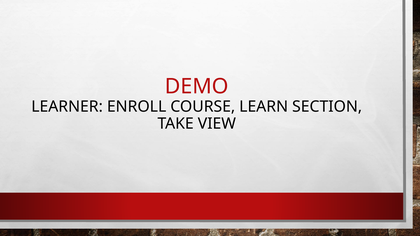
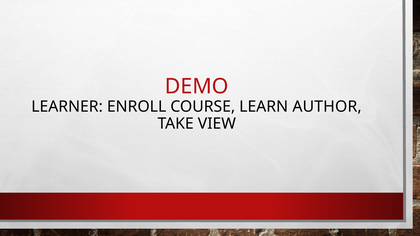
SECTION: SECTION -> AUTHOR (327, 107)
